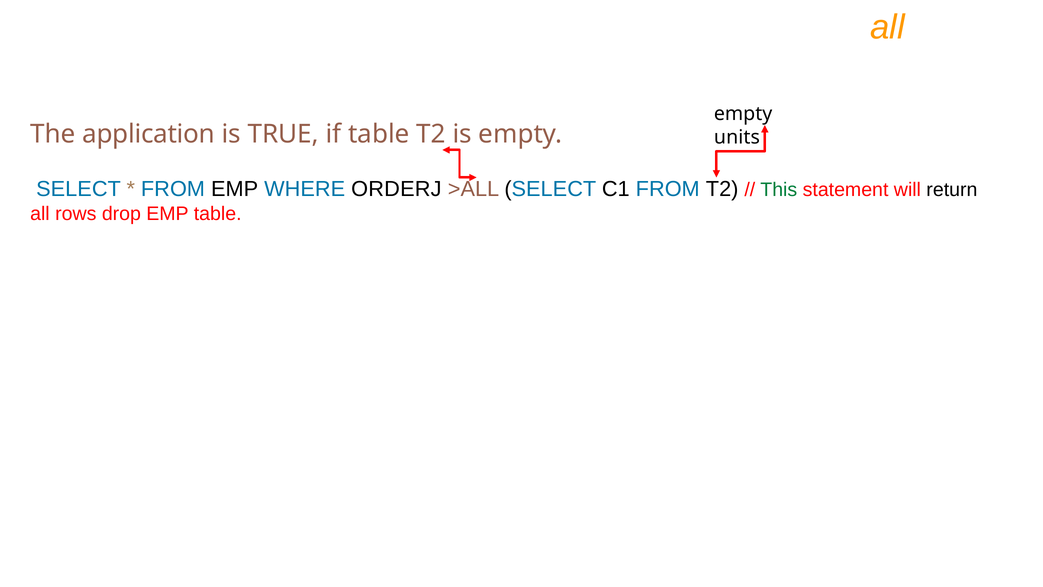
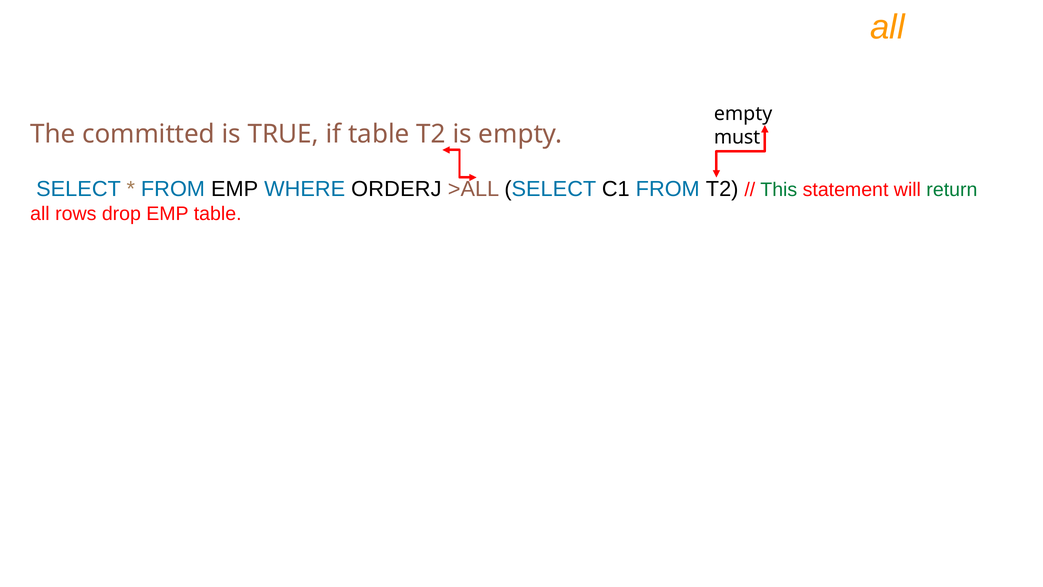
application: application -> committed (149, 134)
units: units -> must (737, 137)
return colour: black -> green (952, 190)
